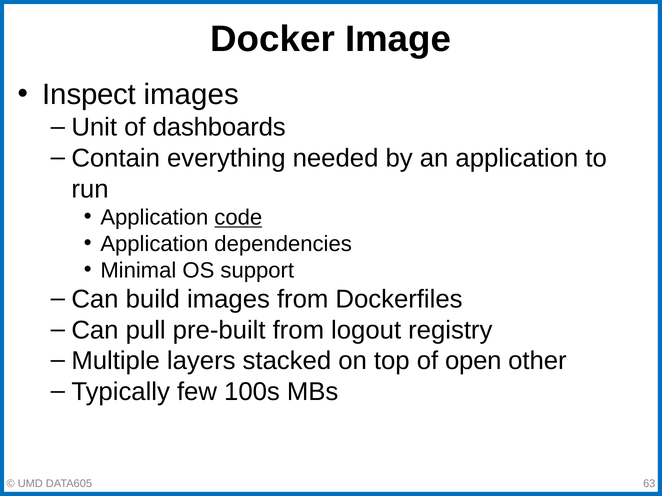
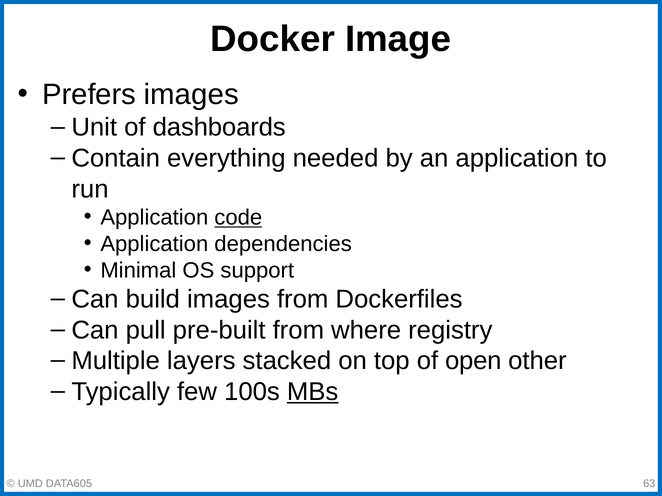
Inspect: Inspect -> Prefers (89, 95)
logout: logout -> where (366, 330)
MBs underline: none -> present (313, 392)
